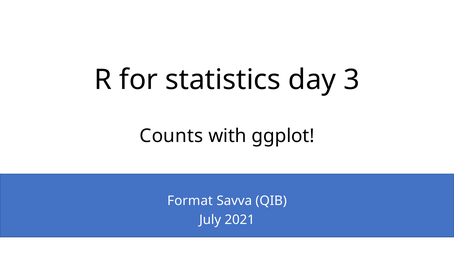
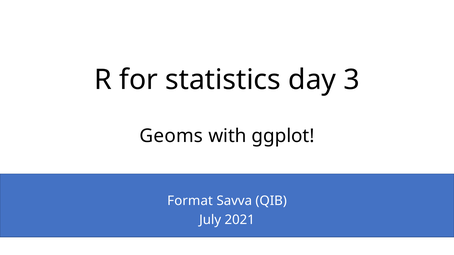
Counts: Counts -> Geoms (171, 136)
